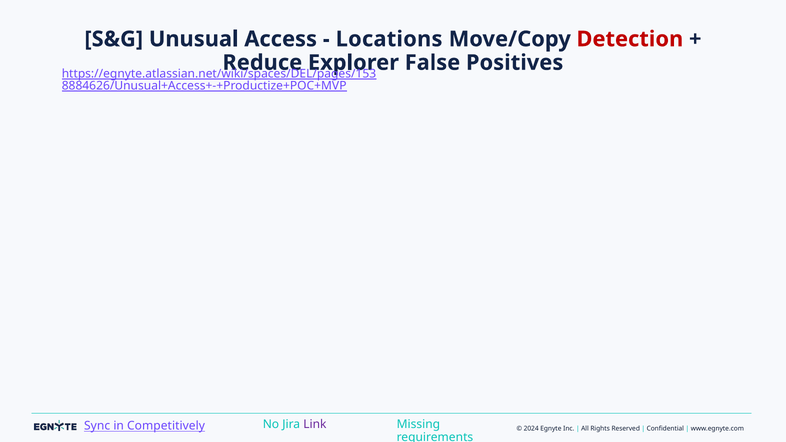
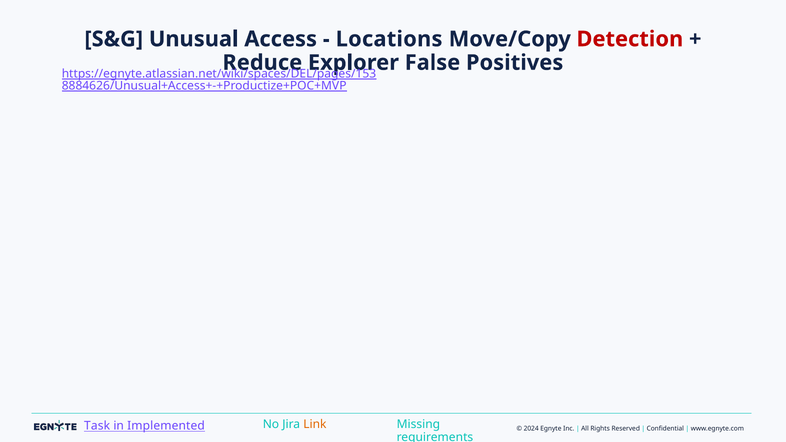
Sync: Sync -> Task (97, 426)
Competitively: Competitively -> Implemented (166, 426)
Link colour: purple -> orange (315, 425)
